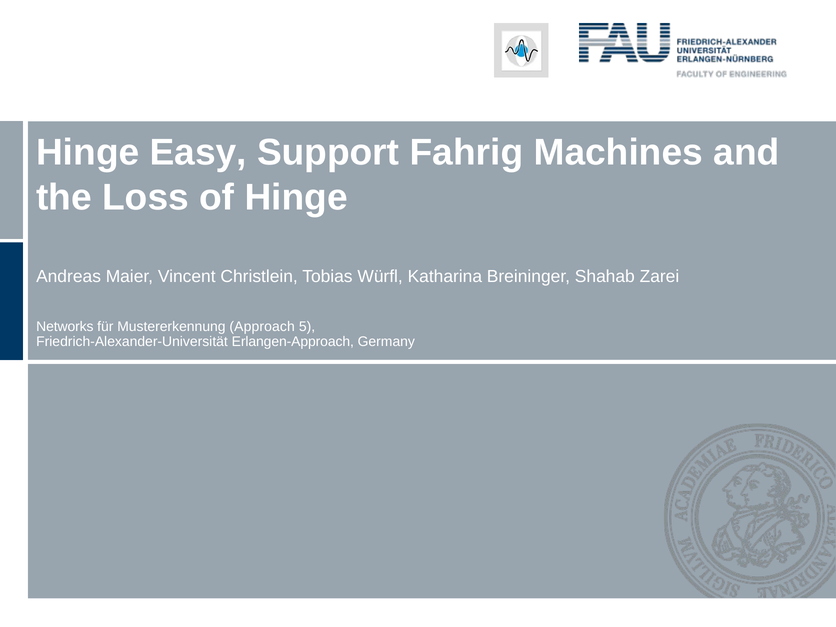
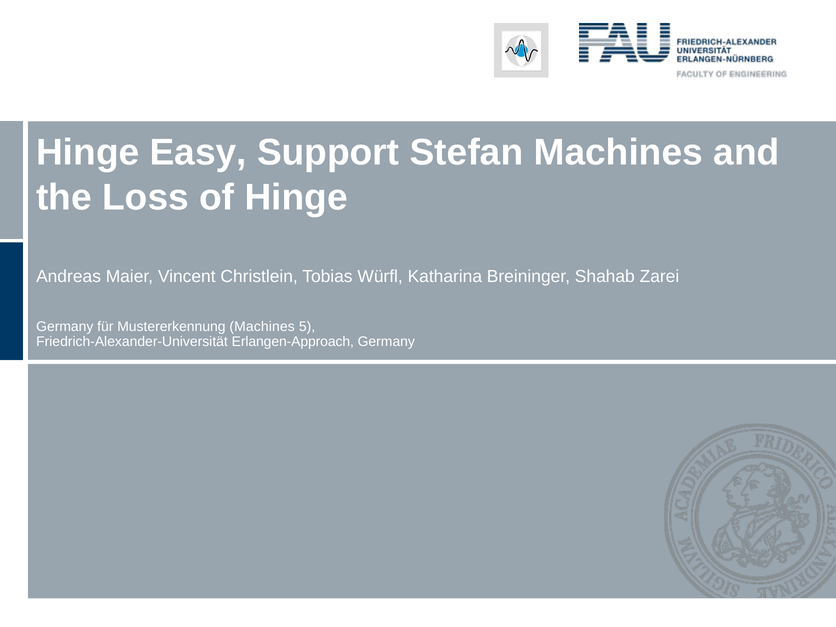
Fahrig: Fahrig -> Stefan (466, 153)
Networks: Networks -> Germany (65, 327)
Mustererkennung Approach: Approach -> Machines (262, 327)
